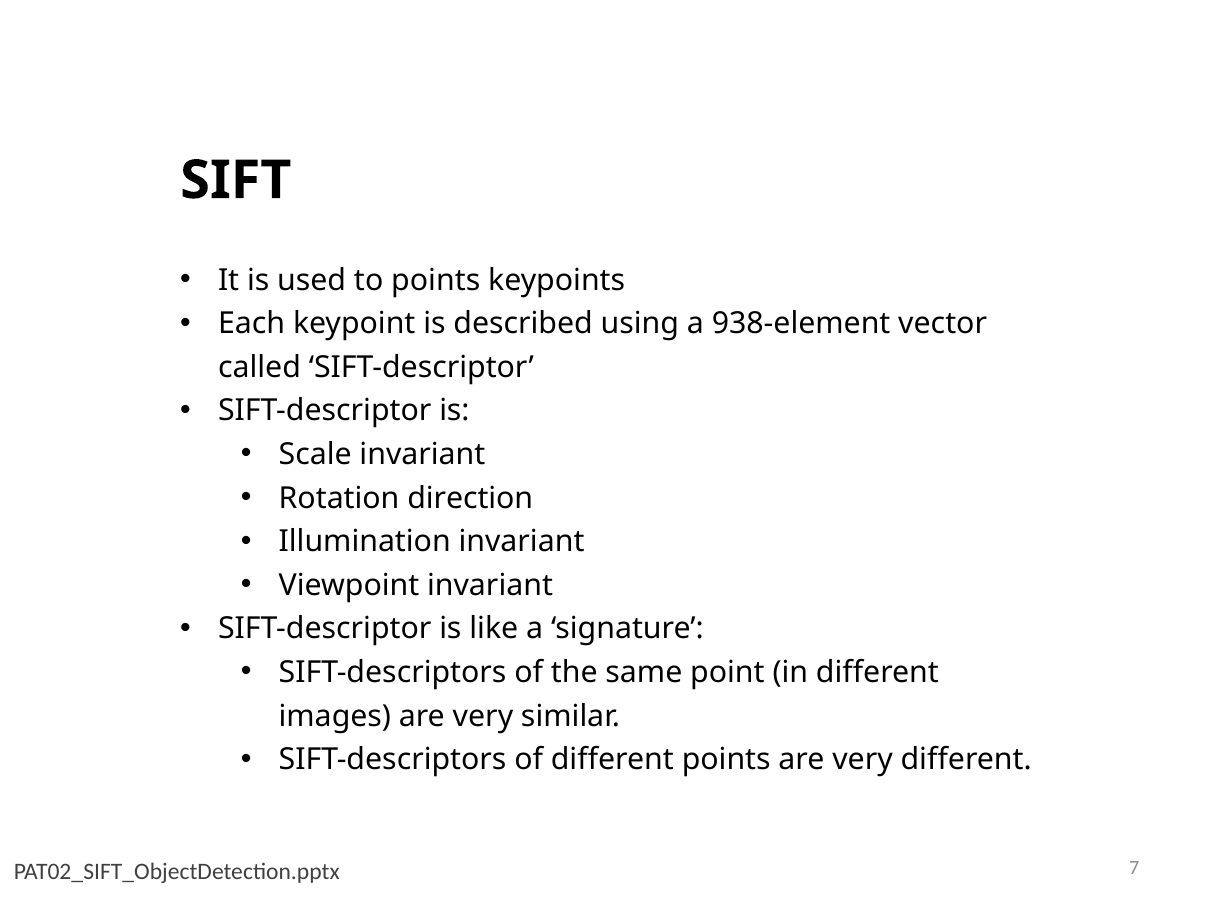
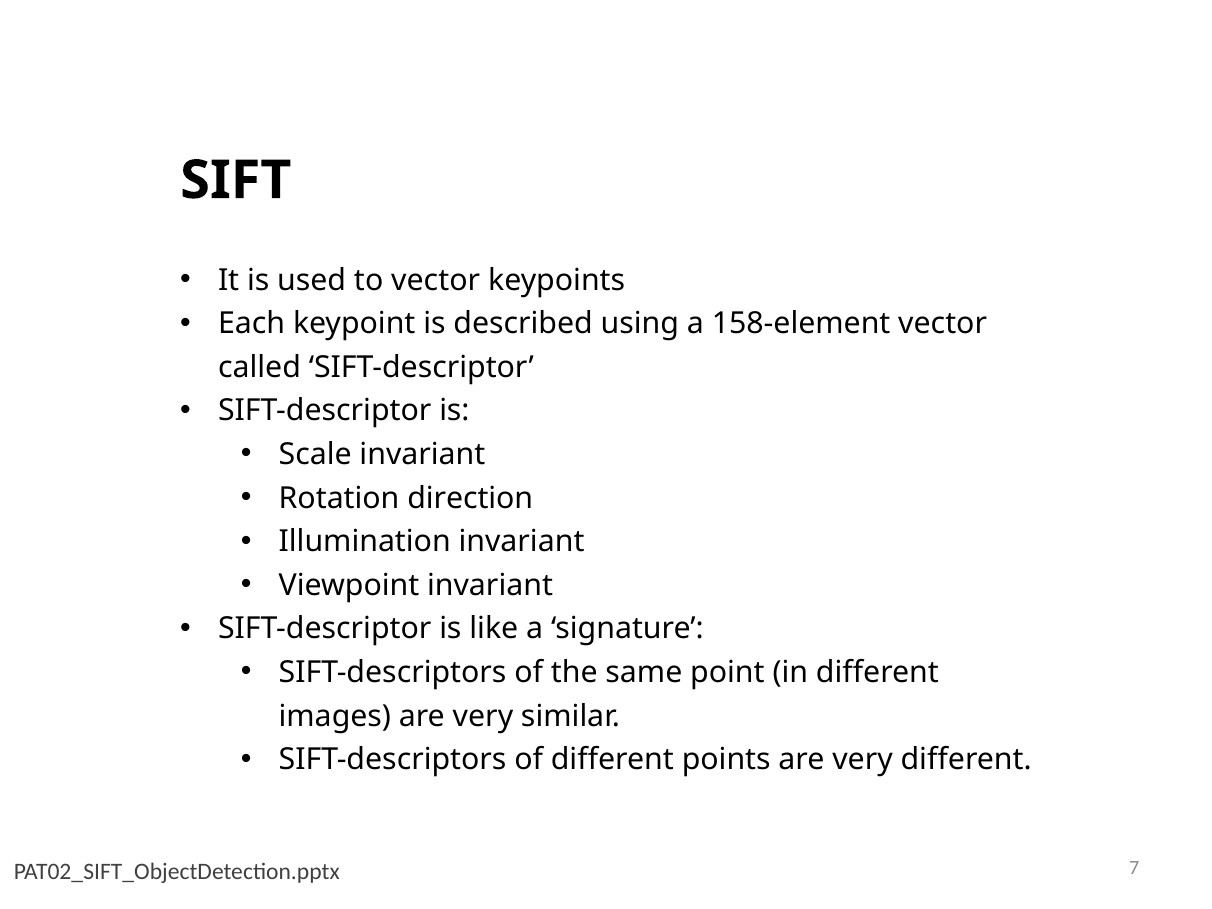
to points: points -> vector (436, 280)
938-element: 938-element -> 158-element (801, 324)
